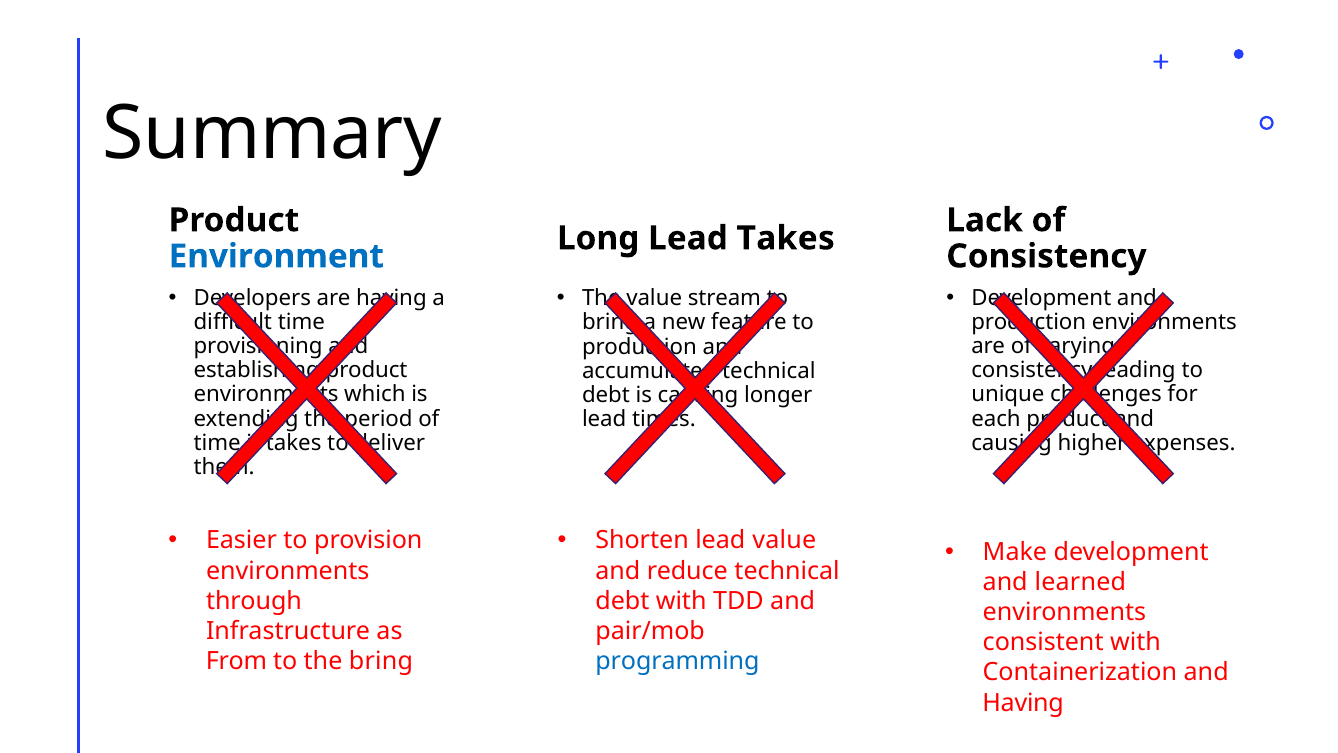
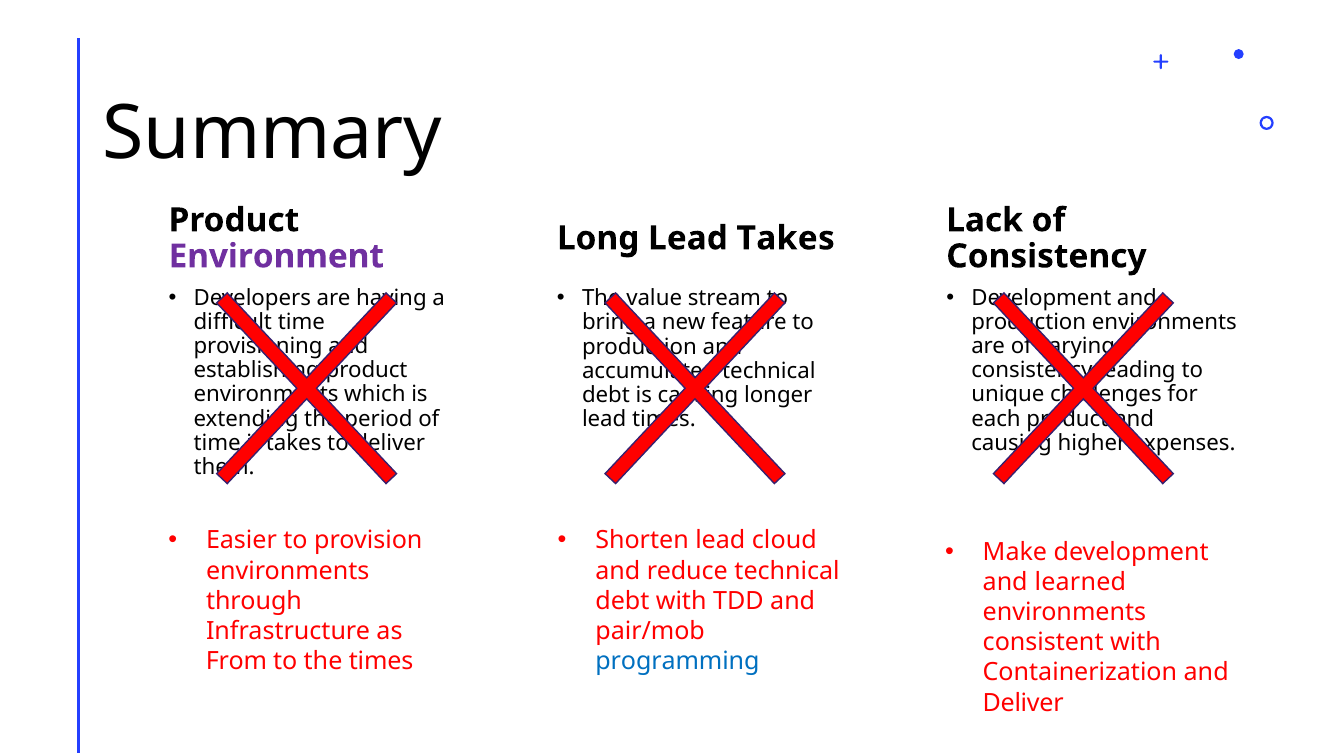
Environment colour: blue -> purple (276, 256)
lead value: value -> cloud (784, 540)
the bring: bring -> times (381, 661)
Having: Having -> Deliver (1023, 702)
